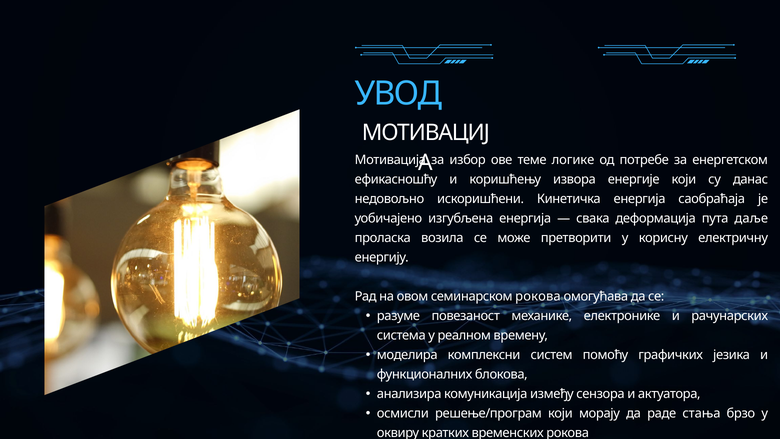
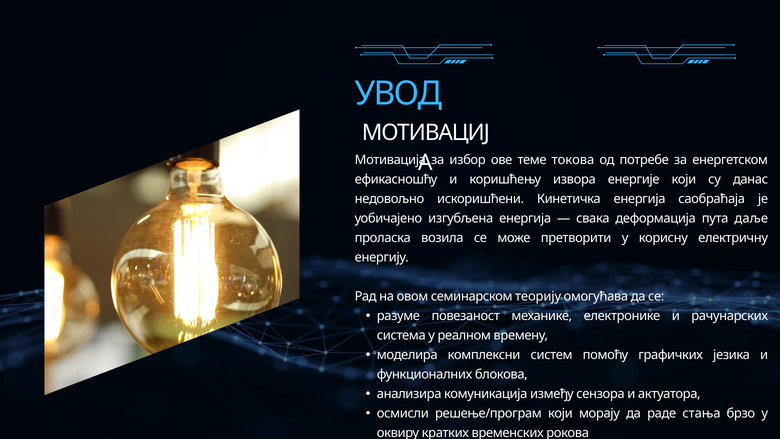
логике: логике -> токова (573, 160)
семинарском рокова: рокова -> теорију (538, 296)
